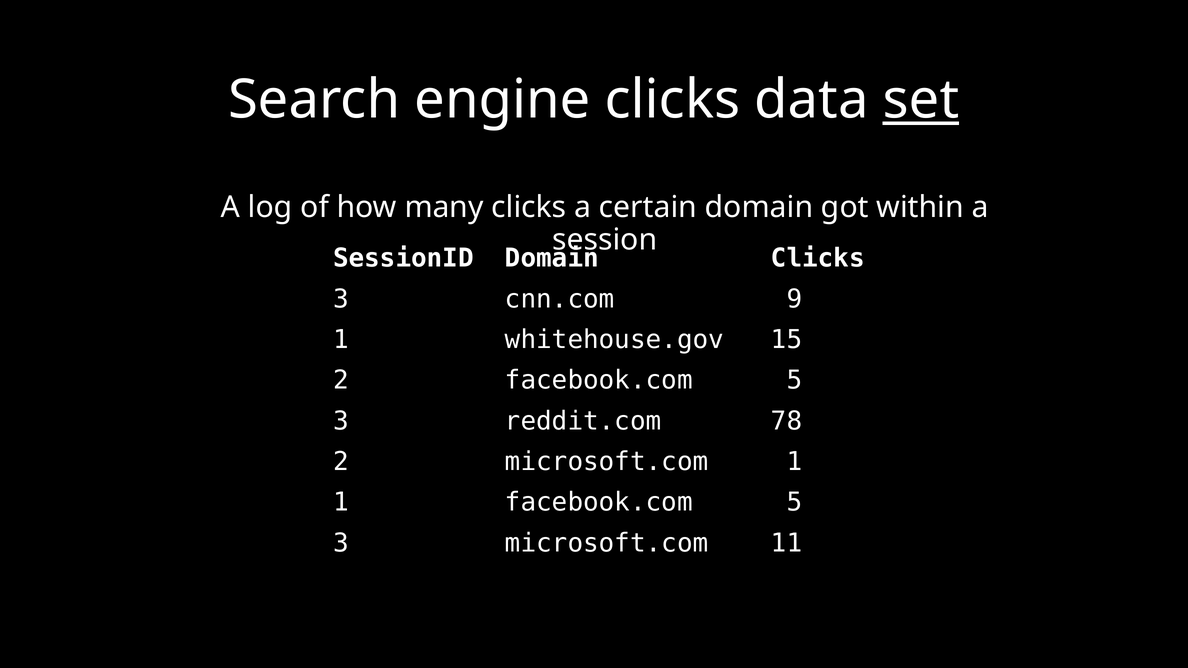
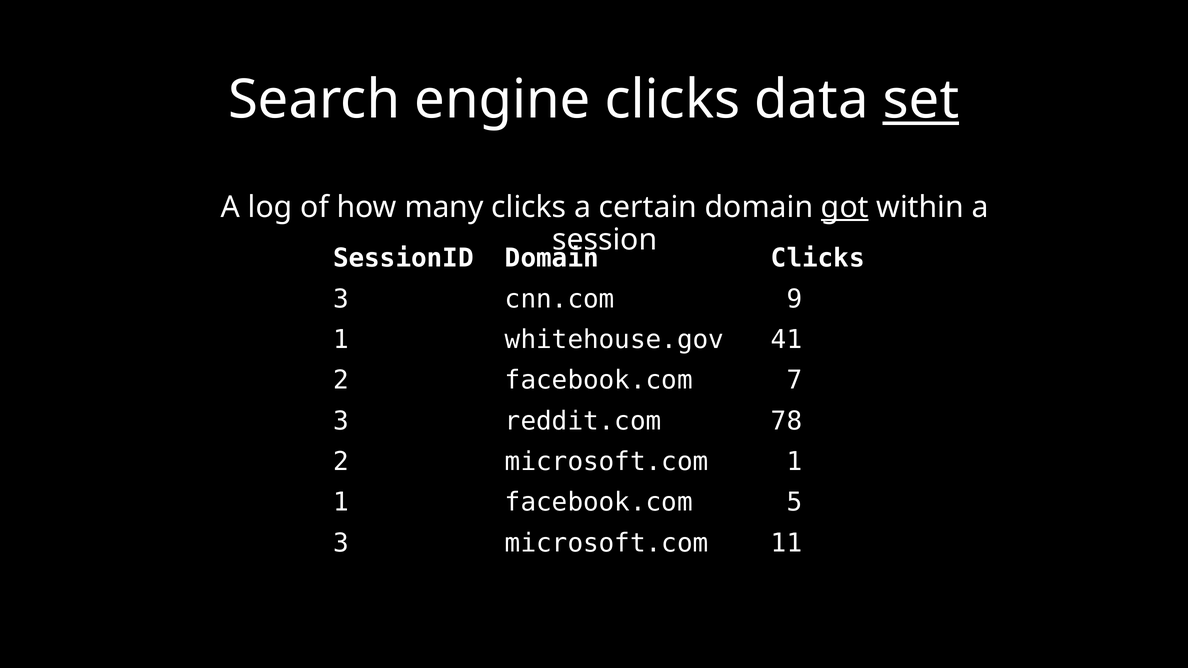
got underline: none -> present (845, 207)
15: 15 -> 41 (787, 340)
2 facebook.com 5: 5 -> 7 (794, 380)
